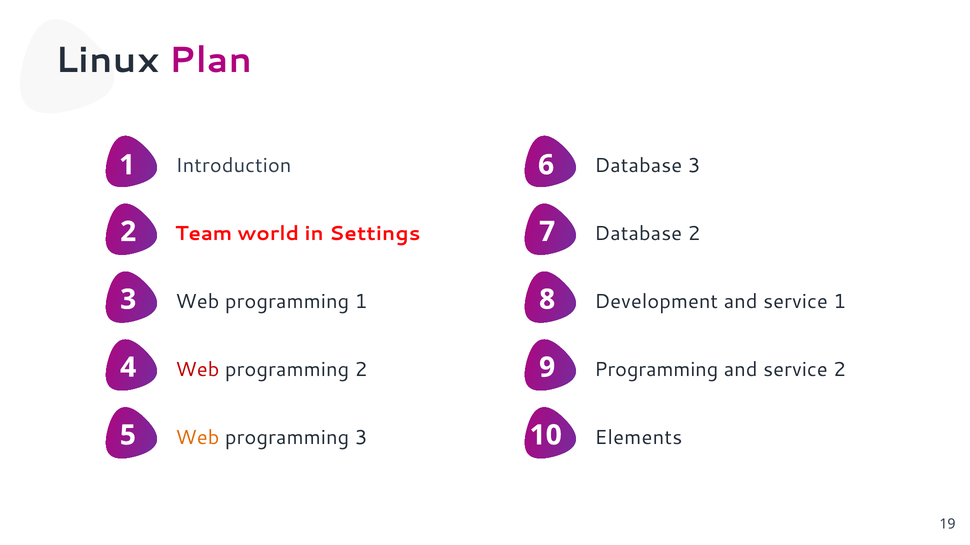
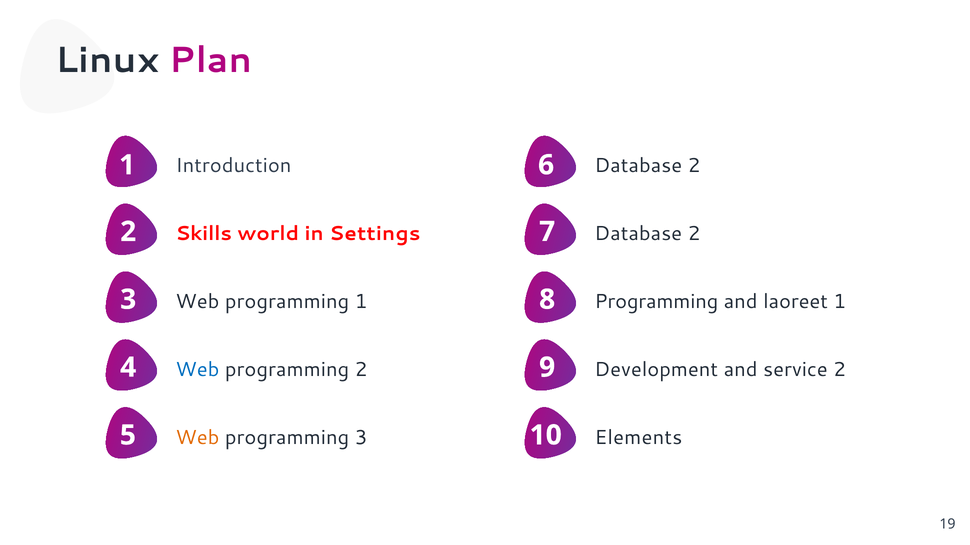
6 Database 3: 3 -> 2 (694, 166)
Team: Team -> Skills (204, 234)
Development: Development -> Programming (656, 302)
service: service -> laoreet (796, 302)
Web colour: red -> blue (197, 370)
Programming: Programming -> Development (656, 370)
